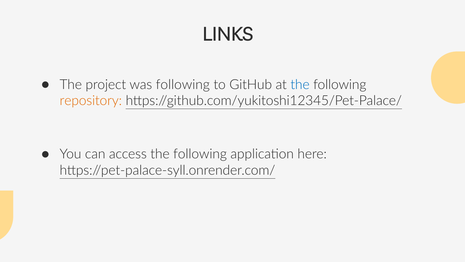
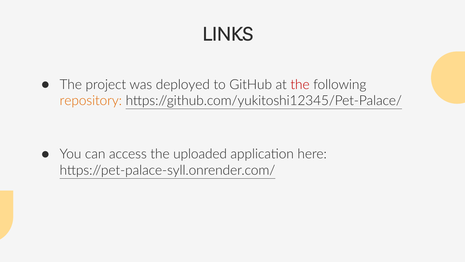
was following: following -> deployed (183, 84)
the colour: blue -> red (300, 84)
access the following: following -> uploaded (200, 154)
